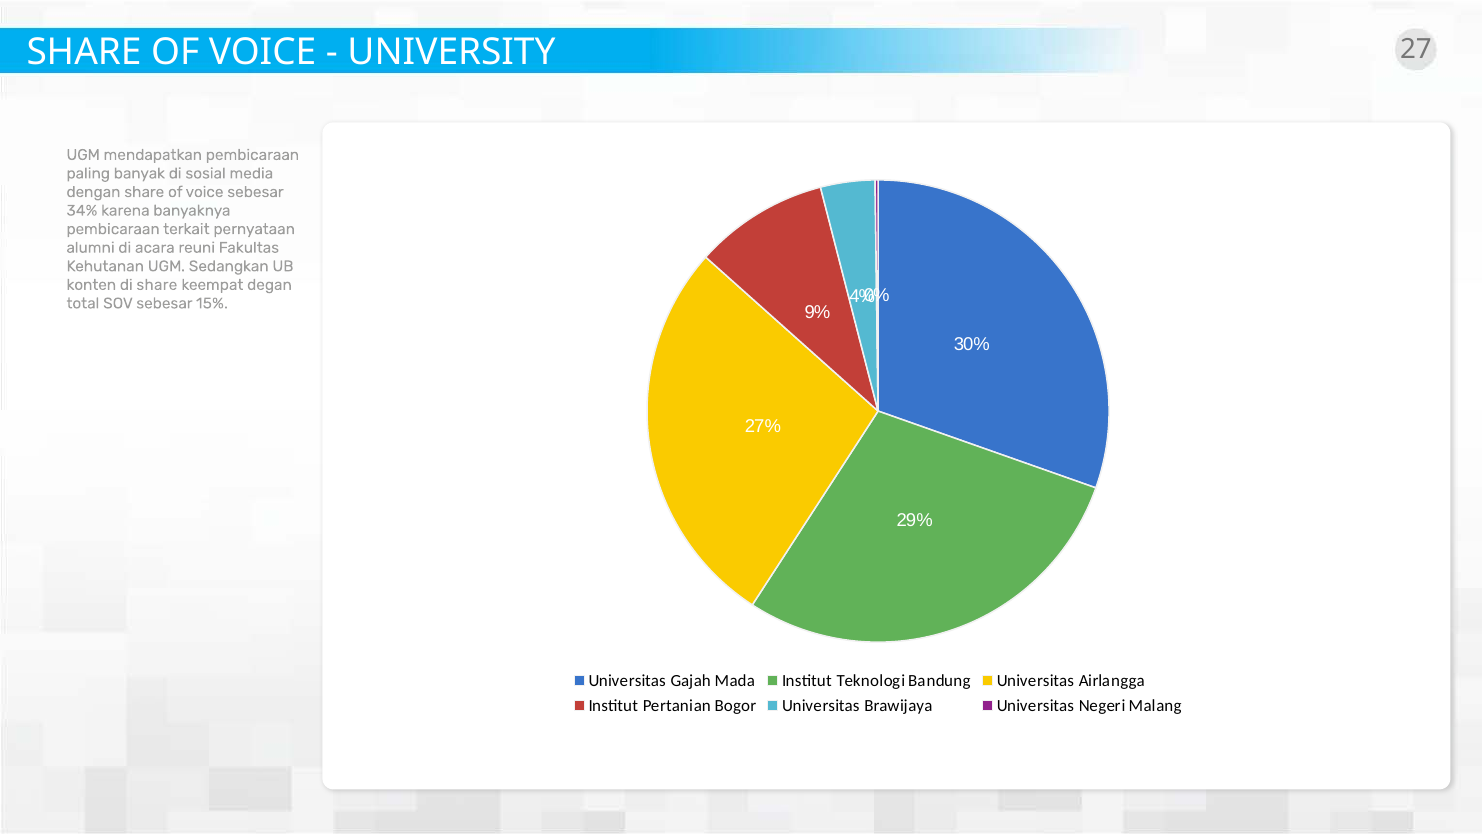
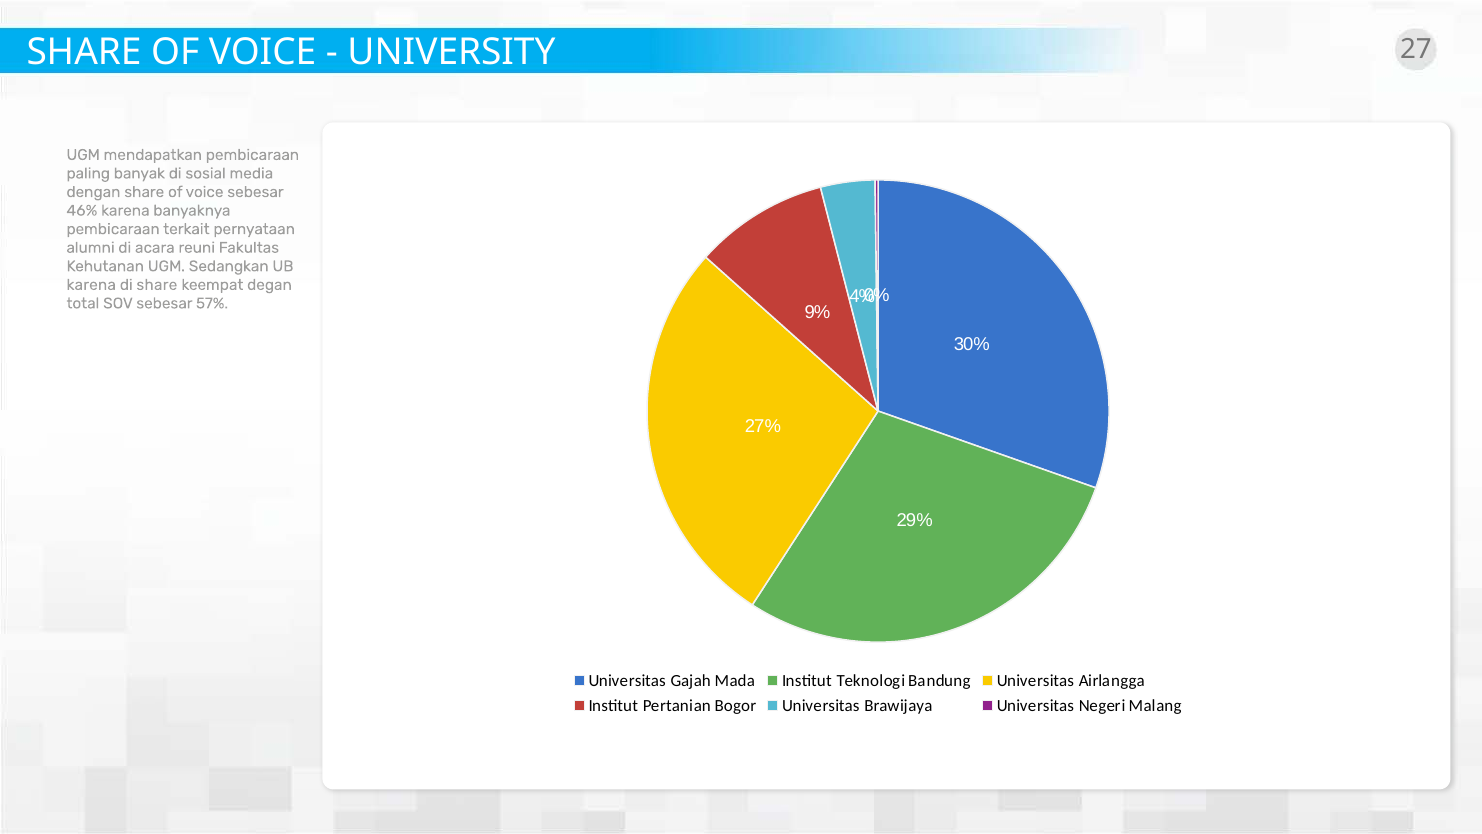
34%: 34% -> 46% (82, 210)
konten: konten -> karena (91, 285)
15%: 15% -> 57% (212, 303)
